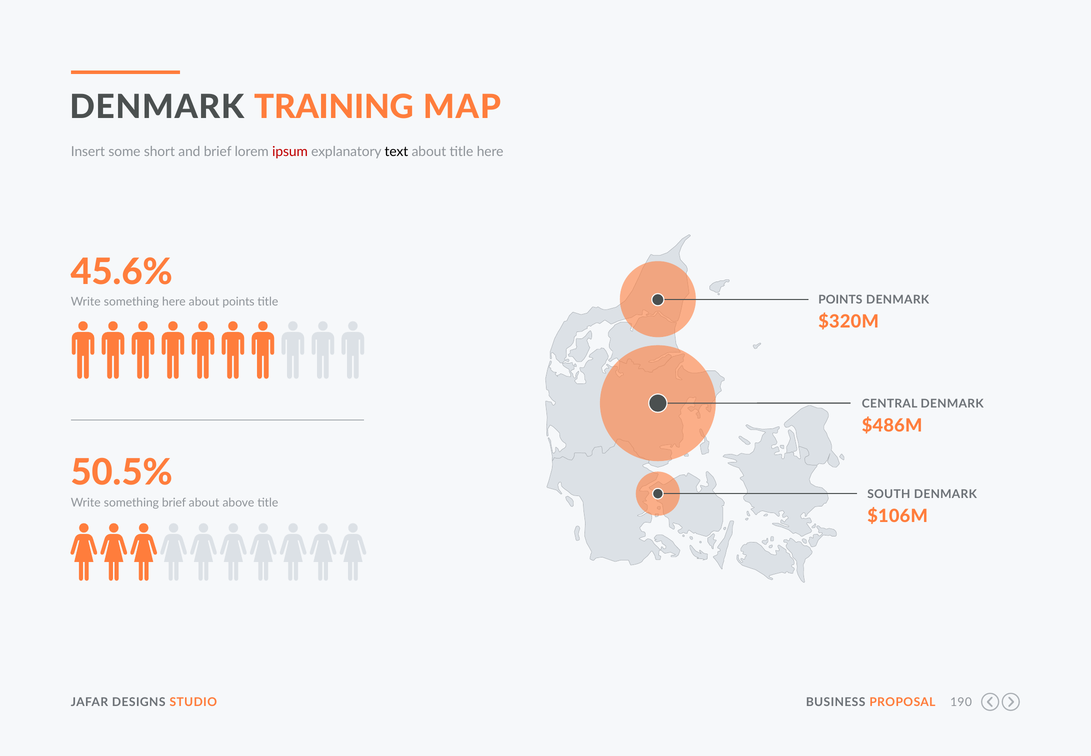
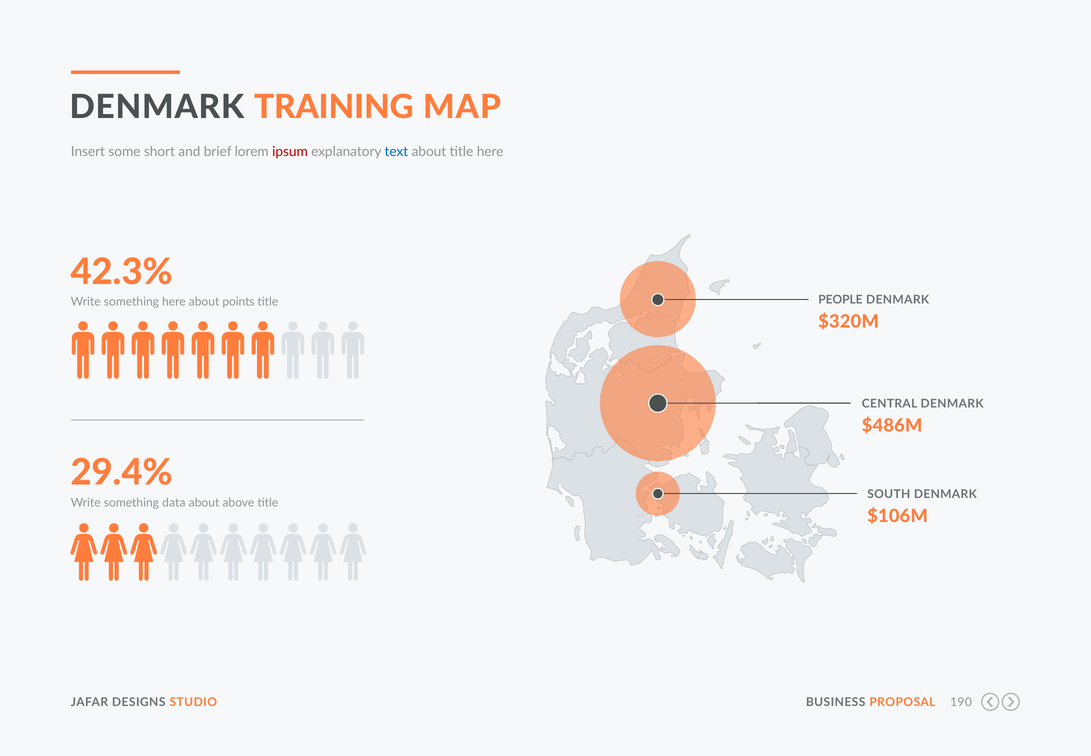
text colour: black -> blue (396, 152)
45.6%: 45.6% -> 42.3% (122, 272)
POINTS: POINTS -> PEOPLE (840, 299)
50.5%: 50.5% -> 29.4% (122, 473)
something brief: brief -> data (174, 502)
